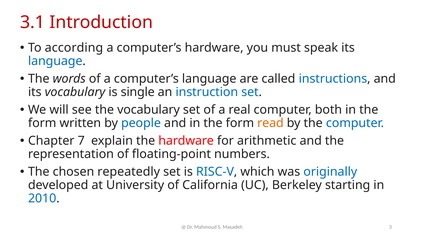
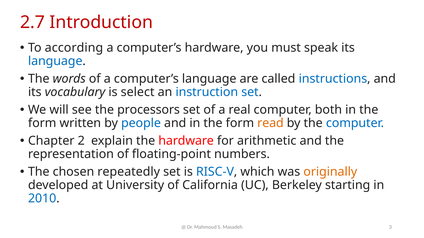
3.1: 3.1 -> 2.7 (33, 22)
single: single -> select (138, 92)
the vocabulary: vocabulary -> processors (149, 110)
7: 7 -> 2 (81, 141)
originally colour: blue -> orange (330, 172)
